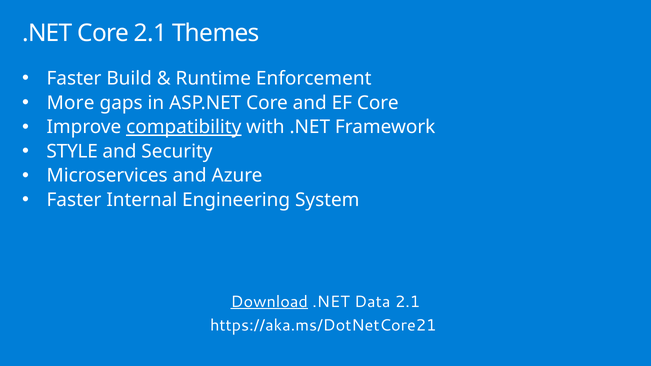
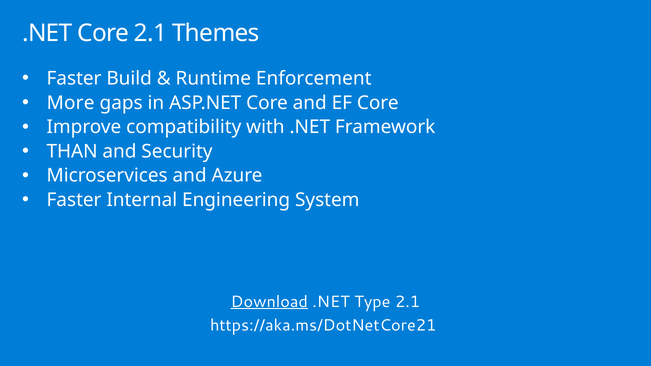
compatibility underline: present -> none (184, 127)
STYLE: STYLE -> THAN (72, 151)
Data: Data -> Type (372, 302)
